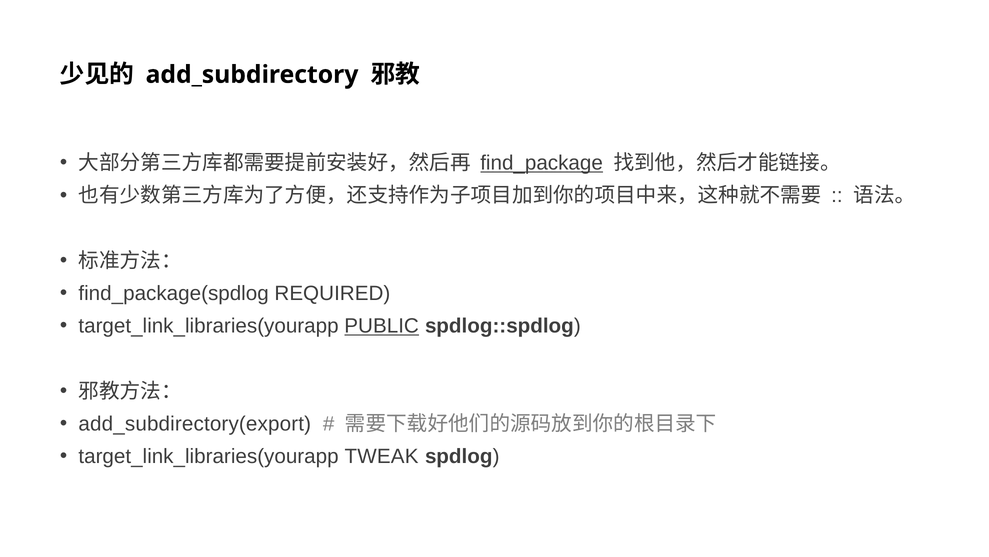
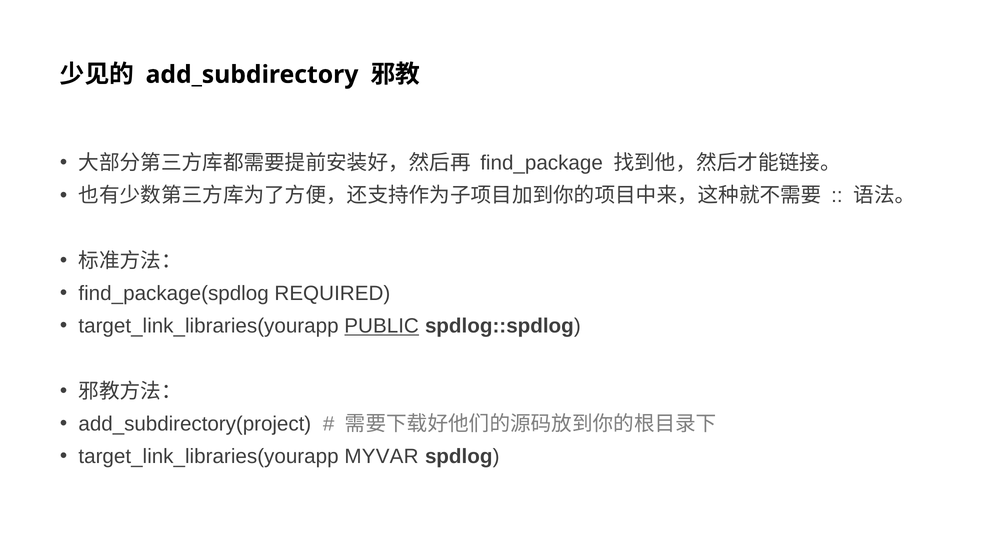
find_package underline: present -> none (542, 163)
add_subdirectory(export: add_subdirectory(export -> add_subdirectory(project (195, 423)
TWEAK: TWEAK -> MYVAR (382, 456)
